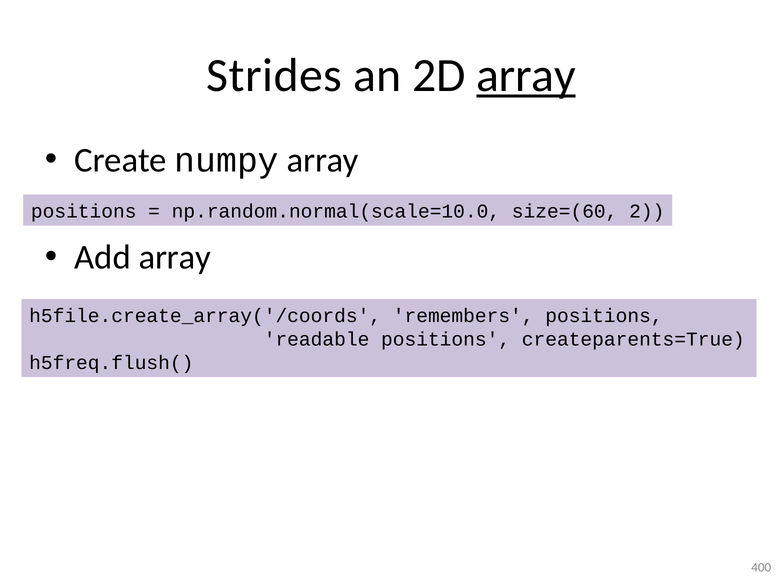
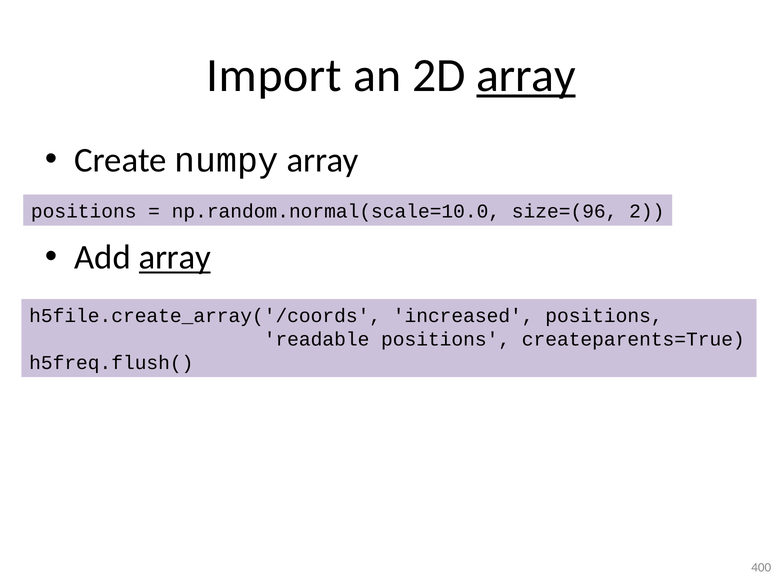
Strides: Strides -> Import (274, 76)
size=(60: size=(60 -> size=(96 (565, 212)
array underline: none -> present (175, 258)
remembers: remembers -> increased (463, 316)
